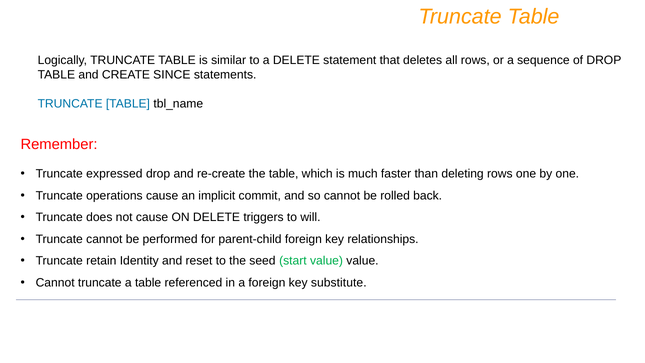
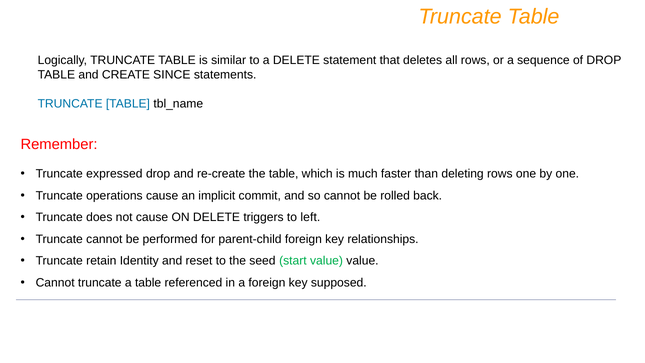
will: will -> left (310, 217)
substitute: substitute -> supposed (339, 283)
